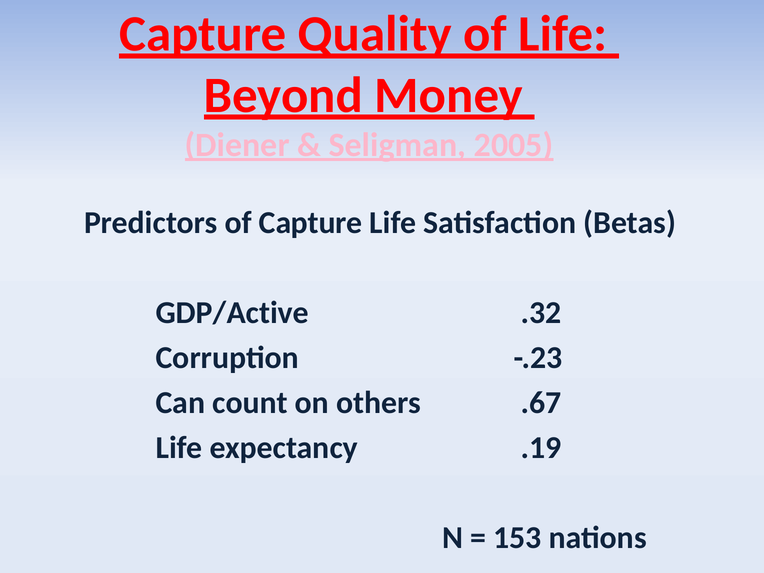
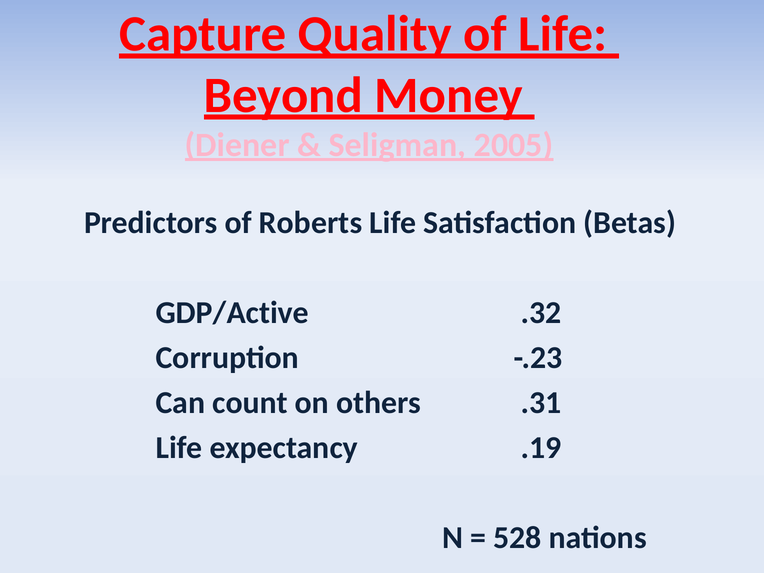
of Capture: Capture -> Roberts (311, 223)
.67: .67 -> .31 (541, 403)
153: 153 -> 528 (517, 538)
